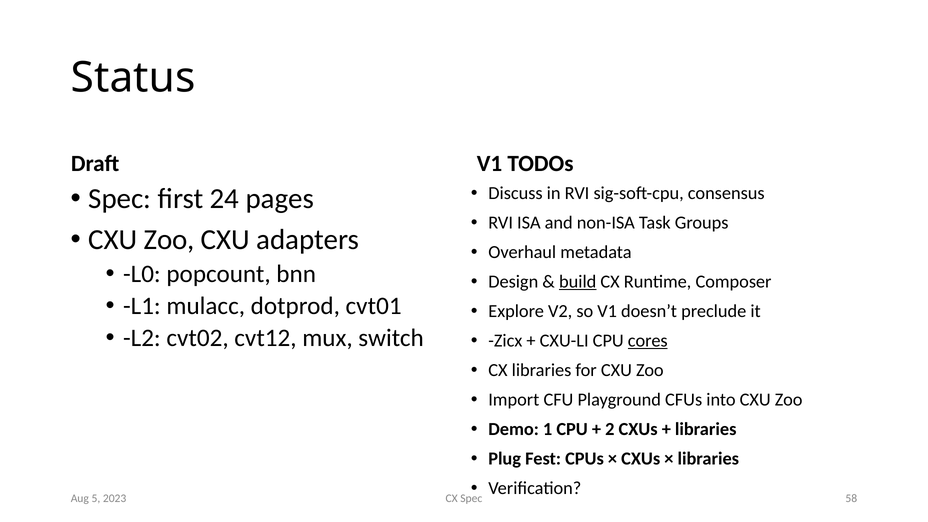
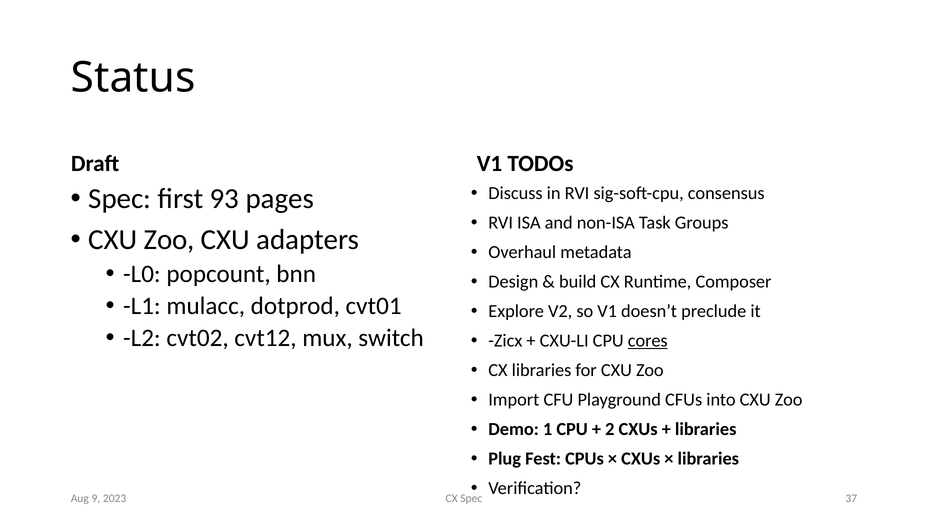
24: 24 -> 93 (225, 199)
build underline: present -> none (578, 282)
58: 58 -> 37 (851, 498)
5: 5 -> 9 (96, 498)
